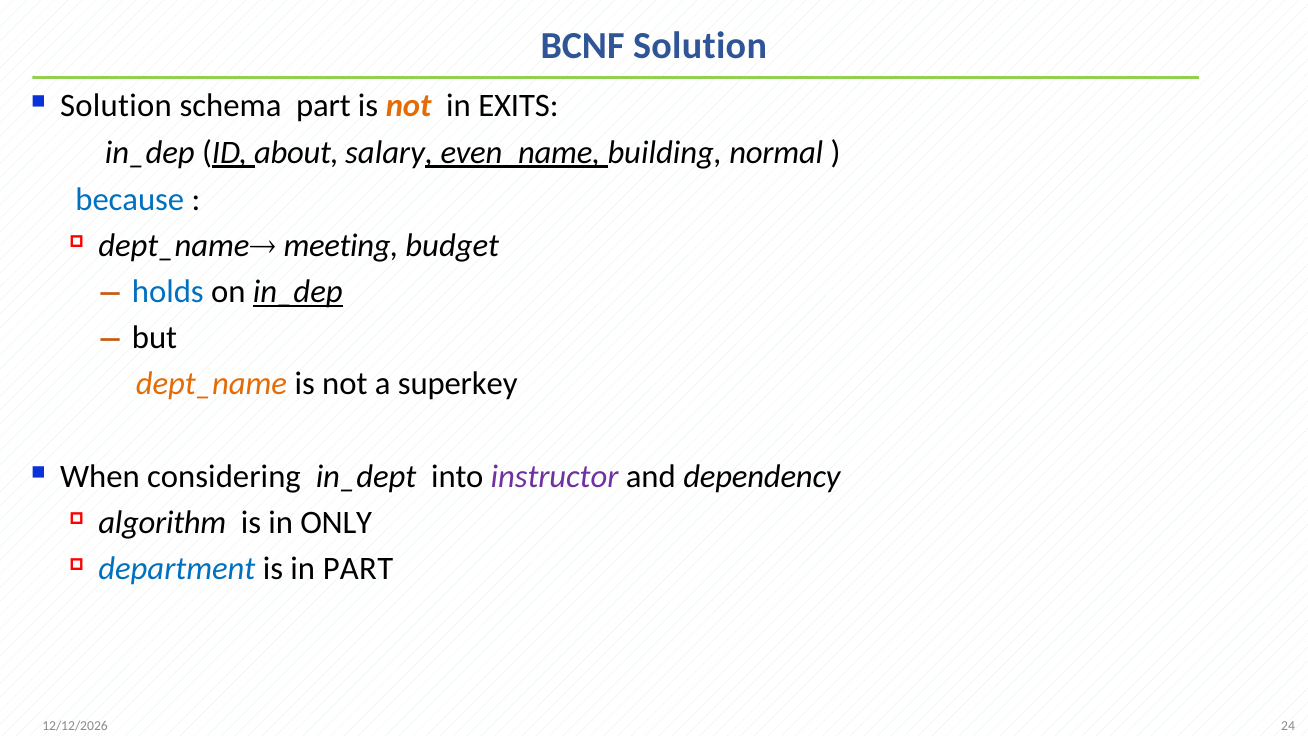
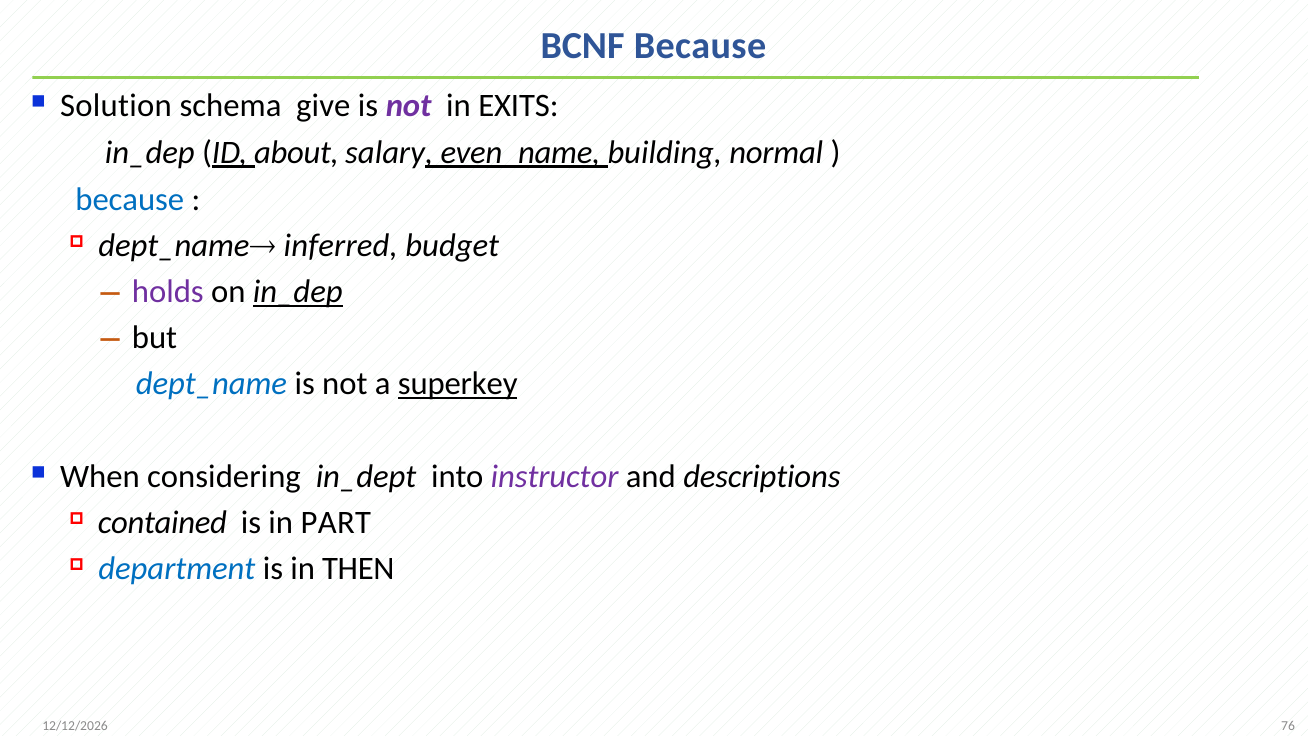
BCNF Solution: Solution -> Because (700, 46)
schema part: part -> give (323, 105)
not colour: orange -> purple (409, 105)
meeting: meeting -> inferred (341, 246)
holds colour: blue -> purple (168, 292)
dept_name colour: orange -> blue (211, 384)
superkey underline: none -> present (458, 384)
dependency: dependency -> descriptions (762, 477)
algorithm: algorithm -> contained (162, 523)
ONLY: ONLY -> PART (336, 523)
in PART: PART -> THEN (358, 569)
24: 24 -> 76 (1288, 726)
